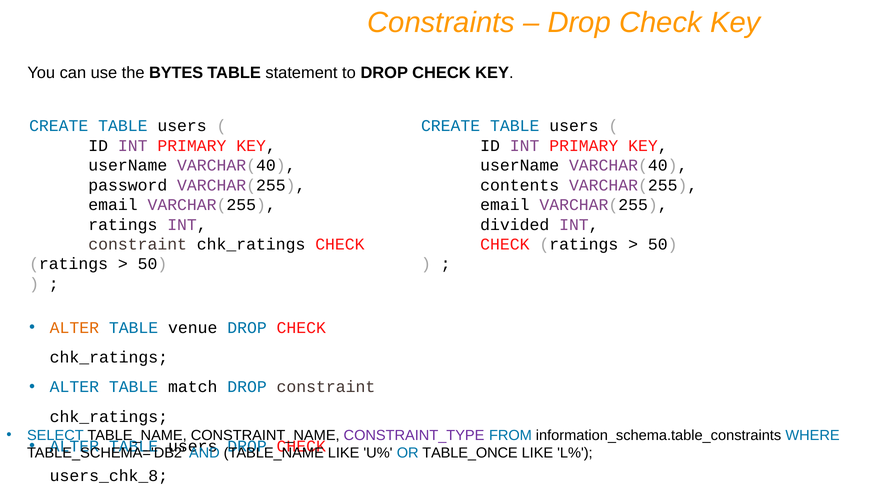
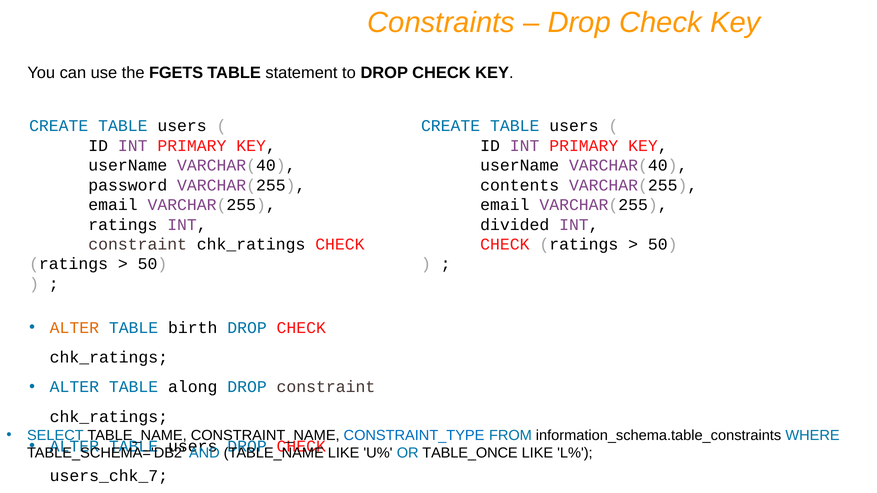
BYTES: BYTES -> FGETS (176, 73)
venue: venue -> birth (193, 328)
match: match -> along (193, 387)
CONSTRAINT_TYPE colour: purple -> blue (414, 436)
users_chk_8: users_chk_8 -> users_chk_7 (109, 476)
